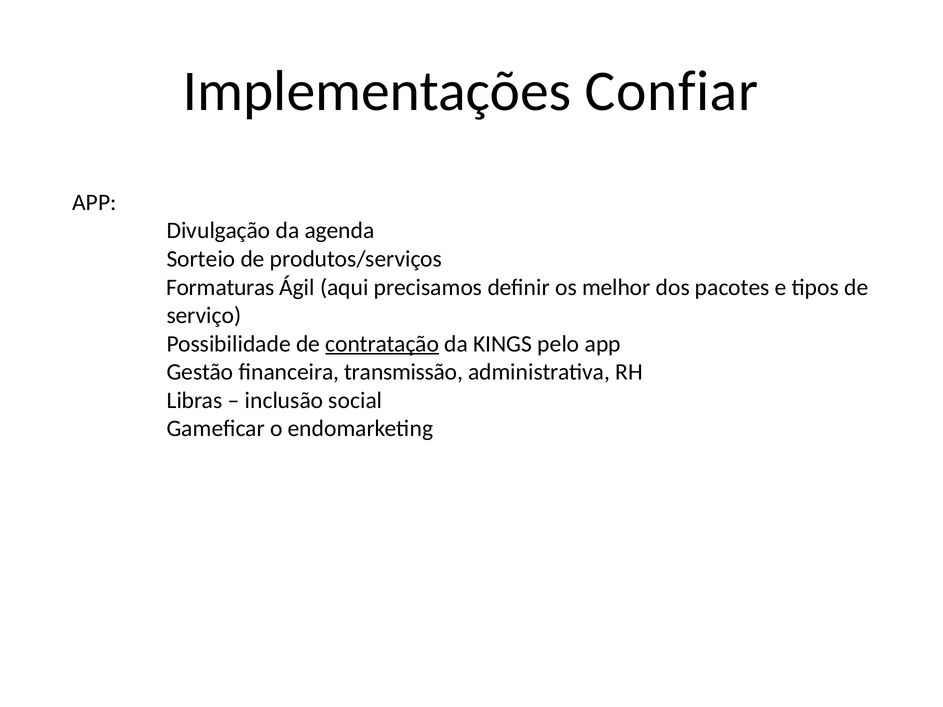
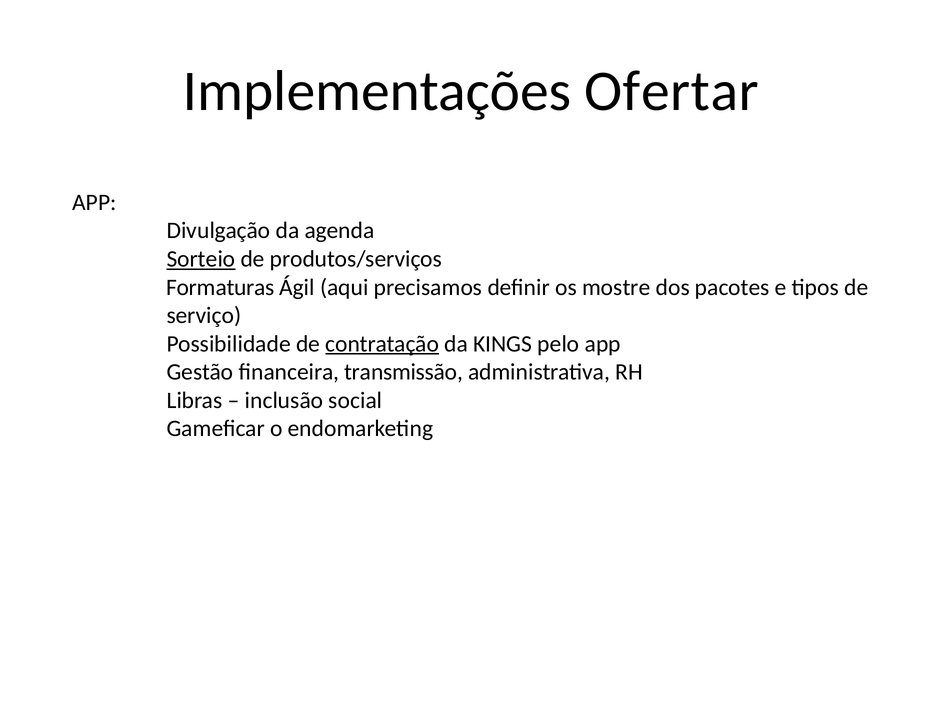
Confiar: Confiar -> Ofertar (672, 91)
Sorteio underline: none -> present (201, 259)
melhor: melhor -> mostre (616, 287)
